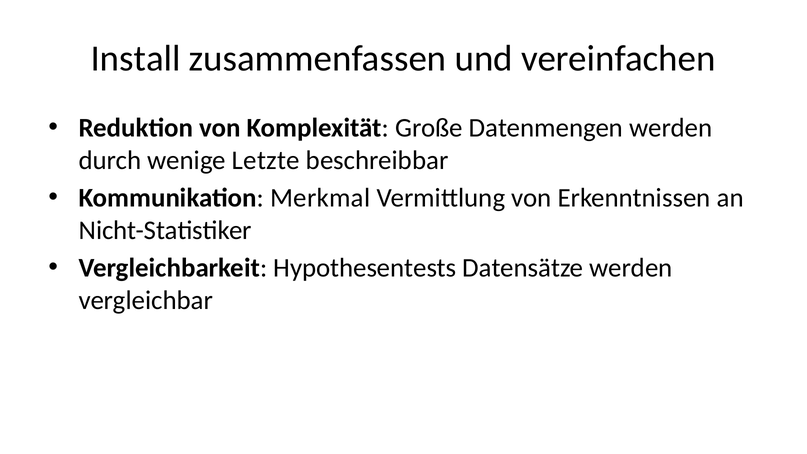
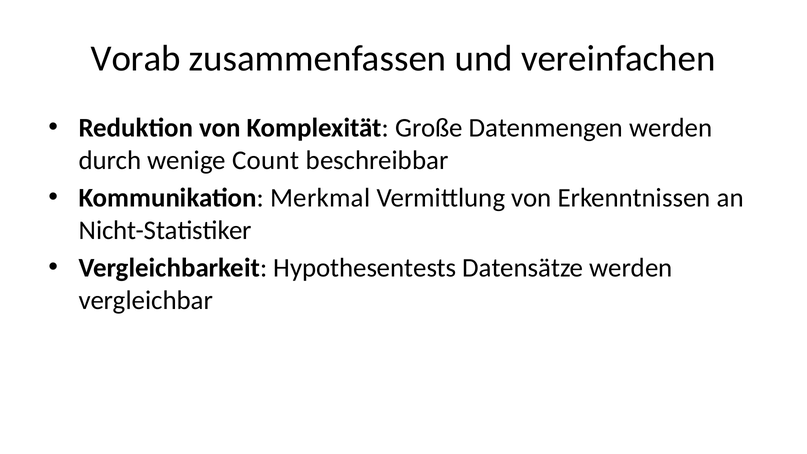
Install: Install -> Vorab (136, 59)
Letzte: Letzte -> Count (266, 160)
